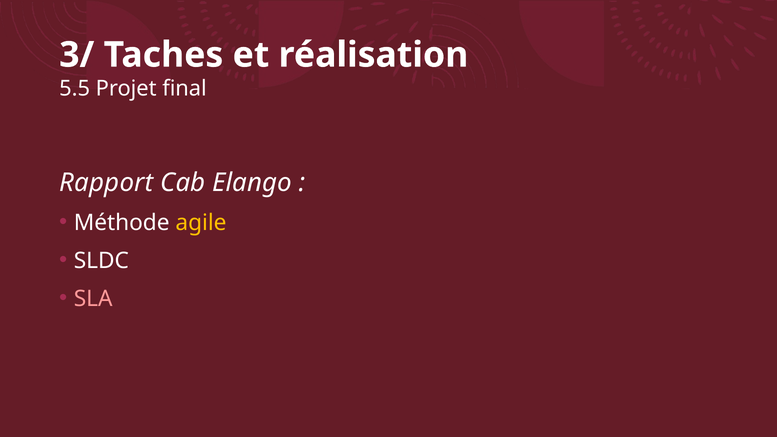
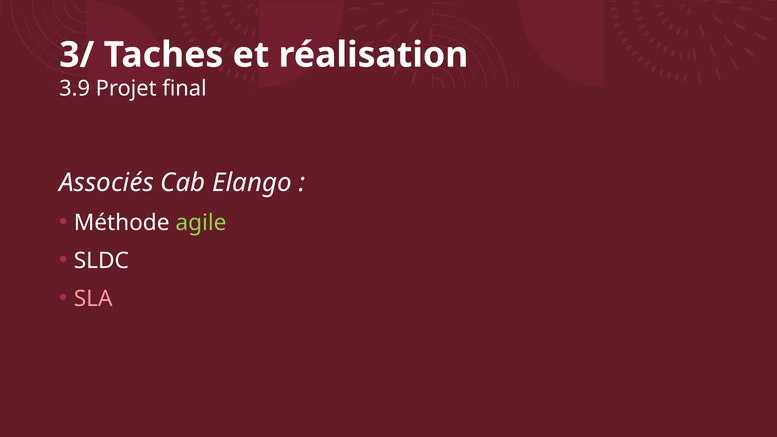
5.5: 5.5 -> 3.9 (75, 88)
Rapport: Rapport -> Associés (106, 183)
agile colour: yellow -> light green (201, 223)
